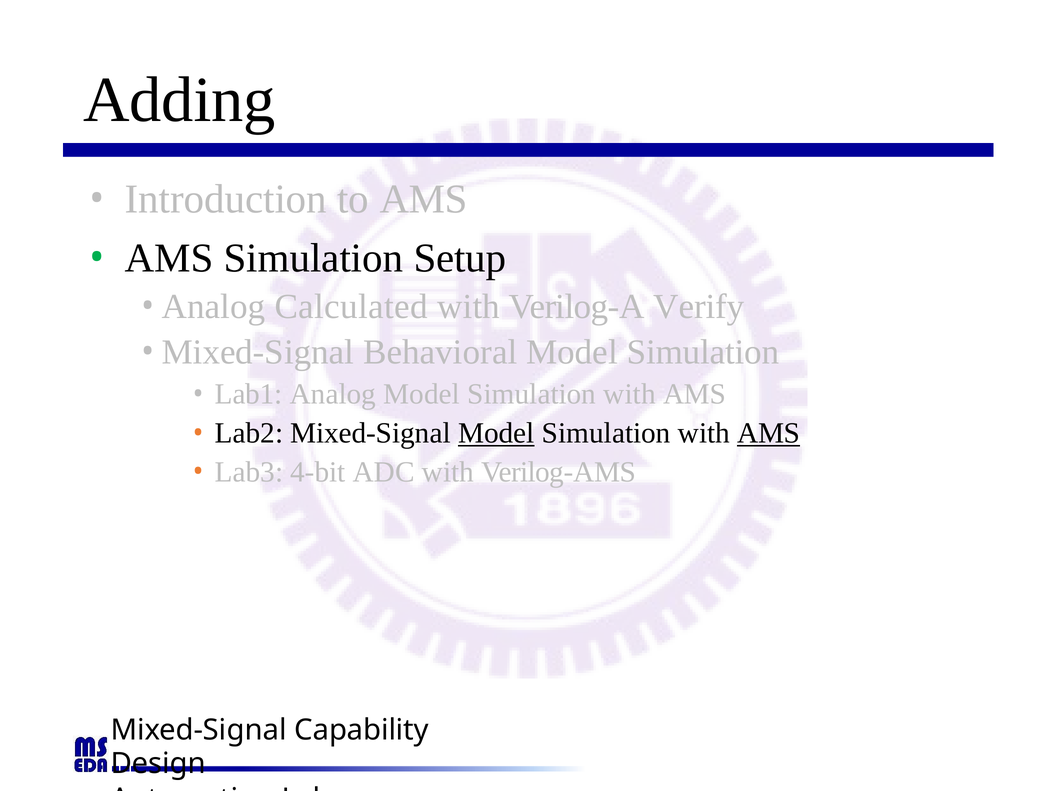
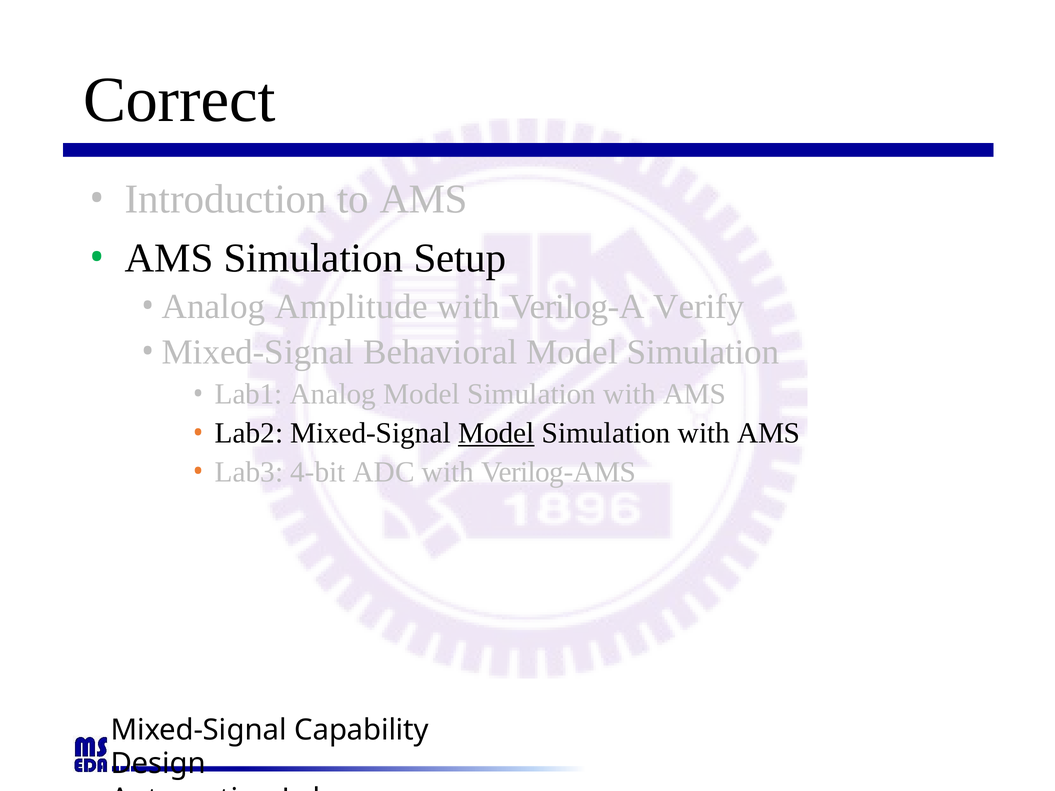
Adding: Adding -> Correct (179, 100)
Calculated: Calculated -> Amplitude (351, 307)
AMS underline: present -> none (769, 433)
